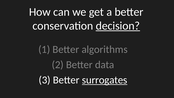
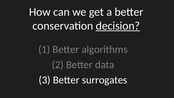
surrogates underline: present -> none (105, 80)
